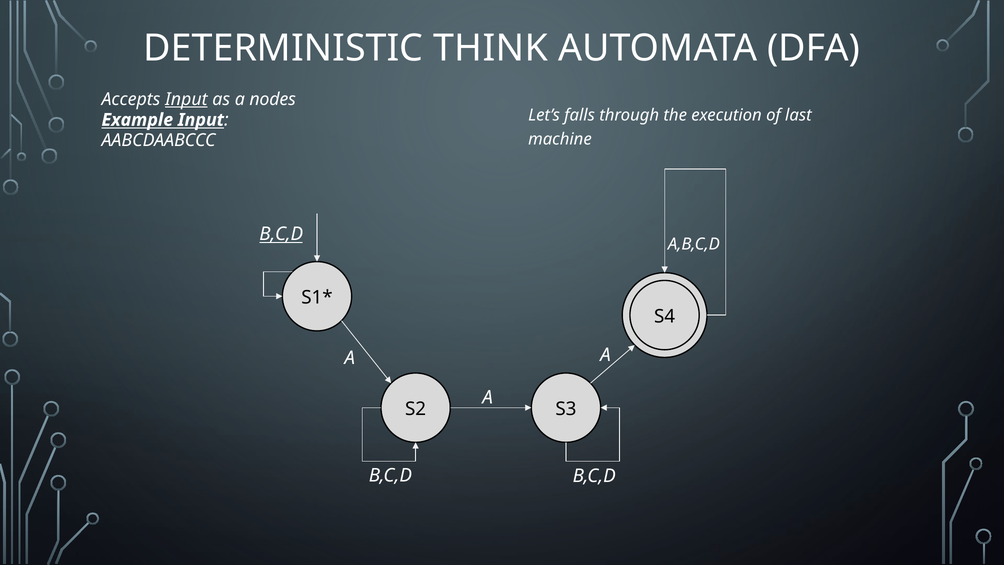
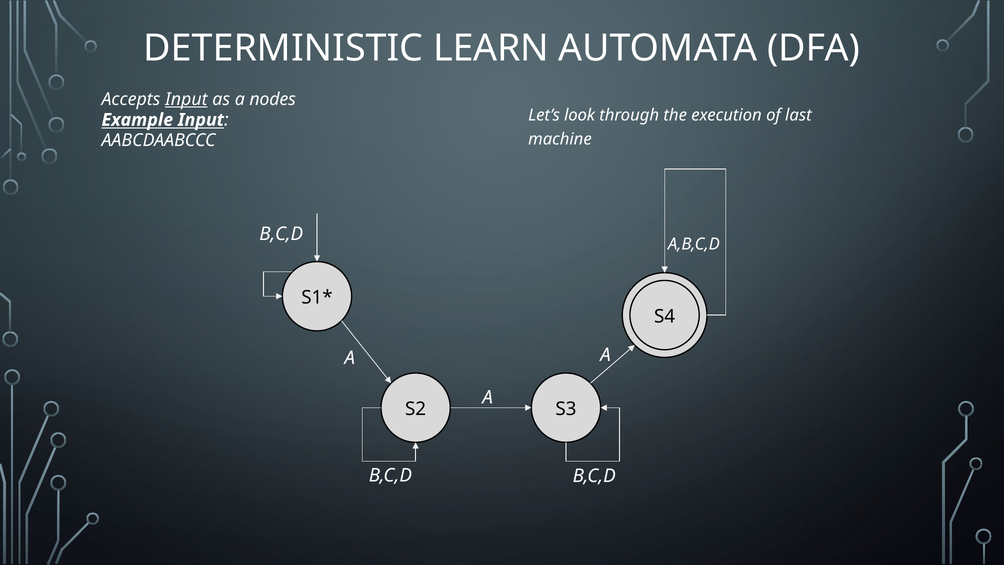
THINK: THINK -> LEARN (491, 48)
falls: falls -> look (580, 115)
B,C,D underline: present -> none (281, 234)
